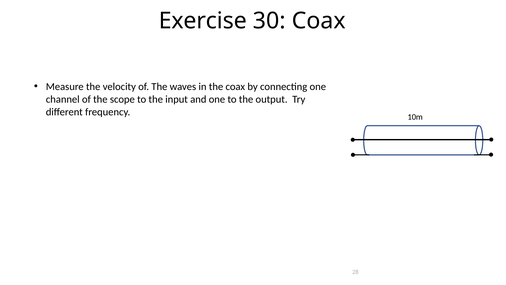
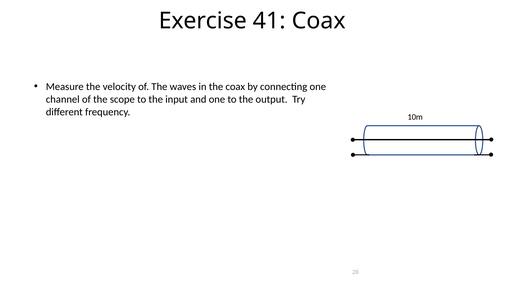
30: 30 -> 41 (269, 21)
